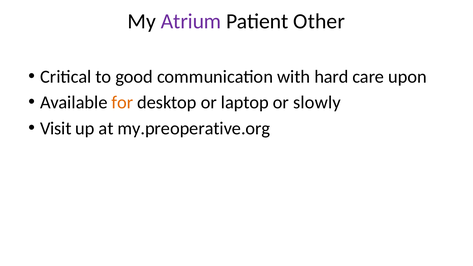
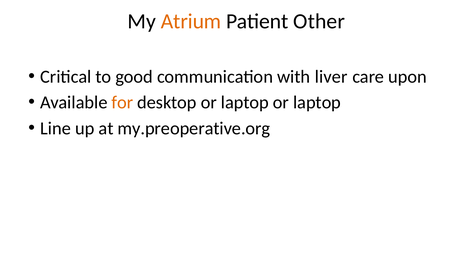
Atrium colour: purple -> orange (191, 21)
hard: hard -> liver (331, 77)
laptop or slowly: slowly -> laptop (317, 103)
Visit: Visit -> Line (56, 128)
